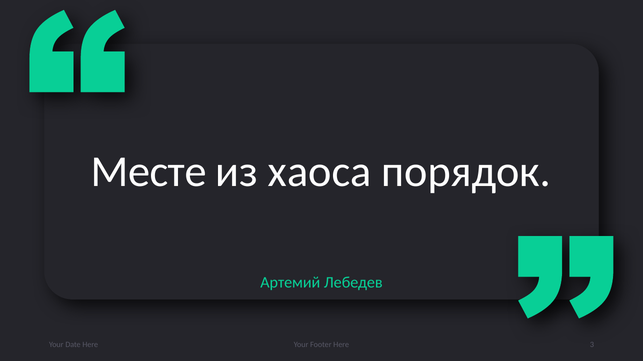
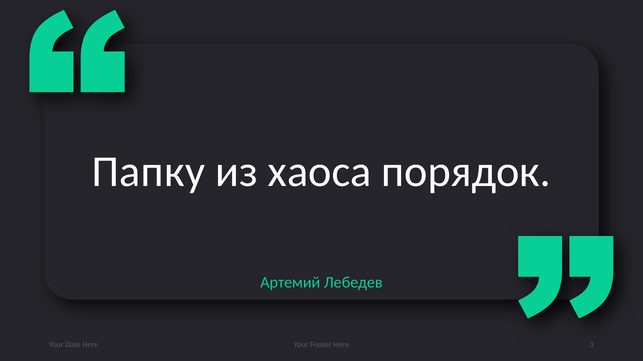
Месте: Месте -> Папку (148, 172)
